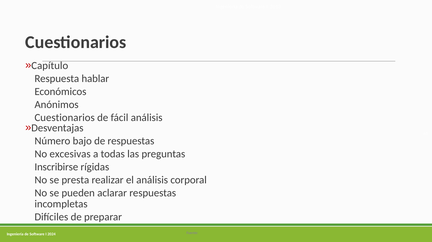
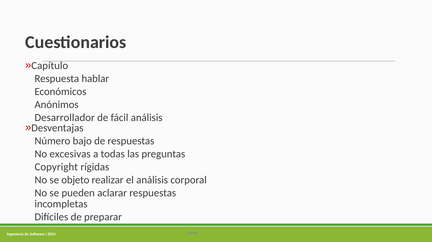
Cuestionarios: Cuestionarios -> Desarrollador (65, 117)
Inscribirse: Inscribirse -> Copyright (56, 167)
presta: presta -> objeto (75, 180)
